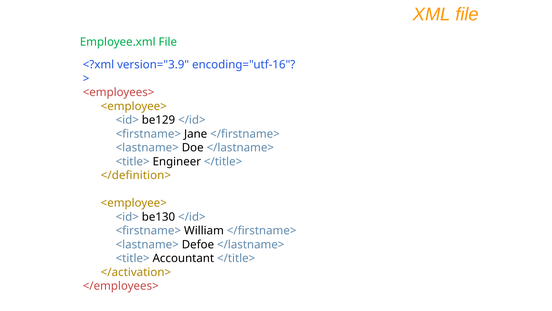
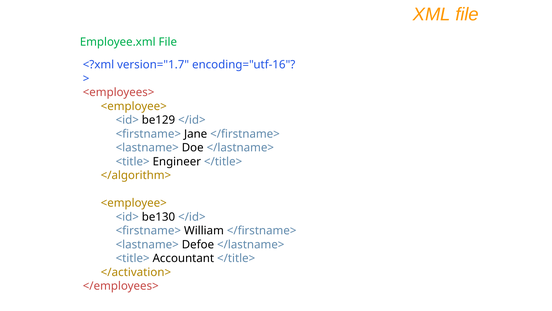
version="3.9: version="3.9 -> version="1.7 (153, 65)
</definition>: </definition> -> </algorithm> (136, 175)
